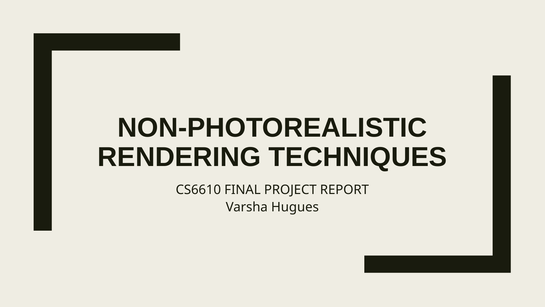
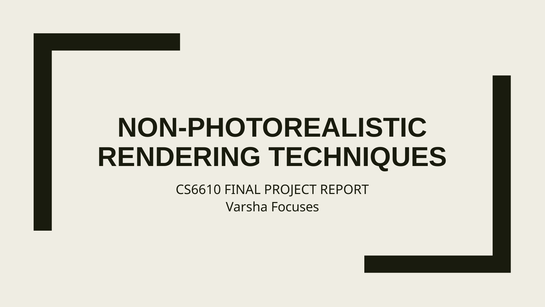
Hugues: Hugues -> Focuses (295, 207)
